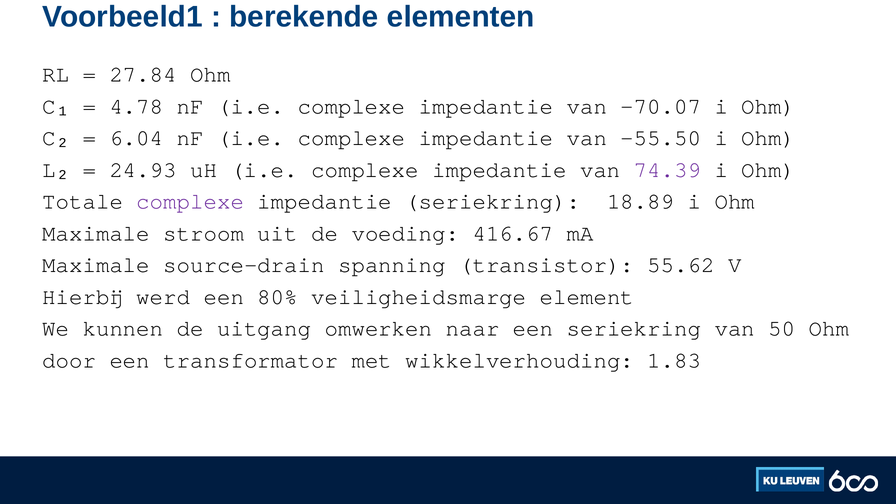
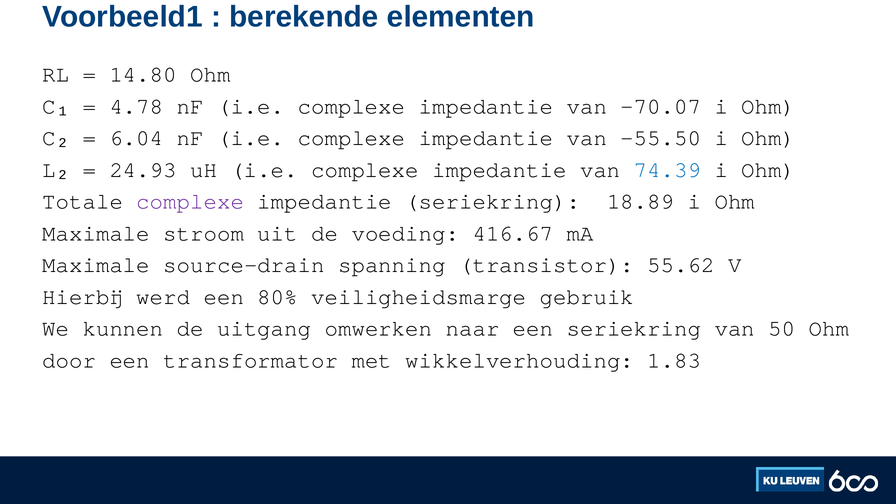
27.84: 27.84 -> 14.80 (143, 74)
74.39 colour: purple -> blue (667, 170)
element: element -> gebruik (587, 297)
